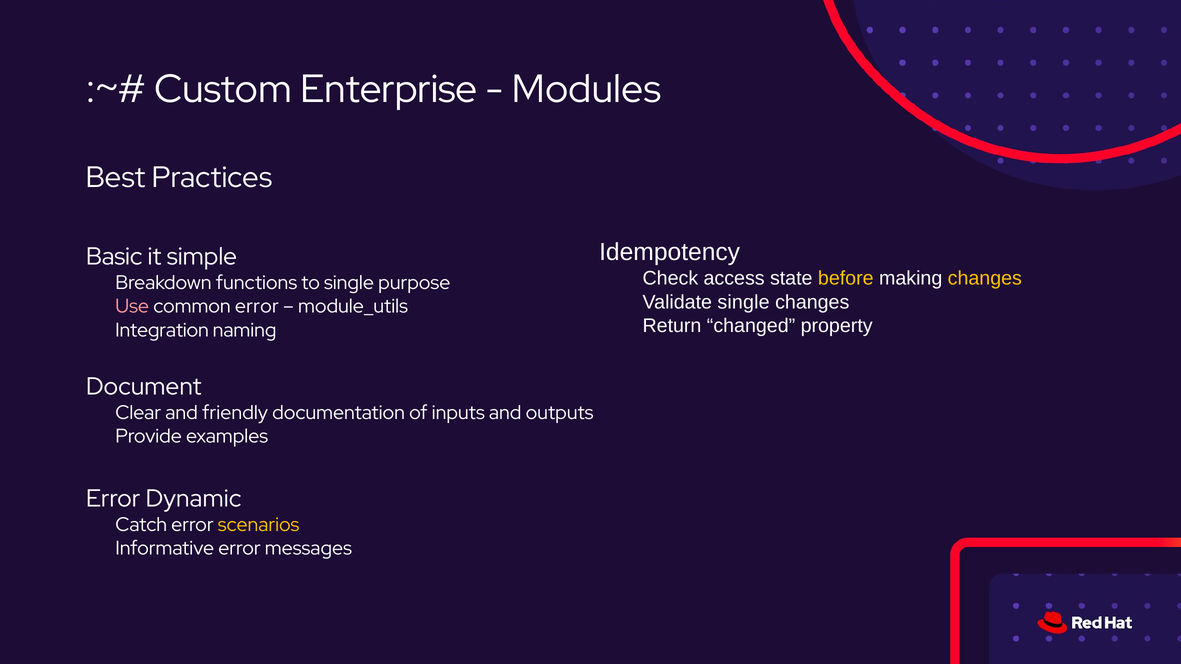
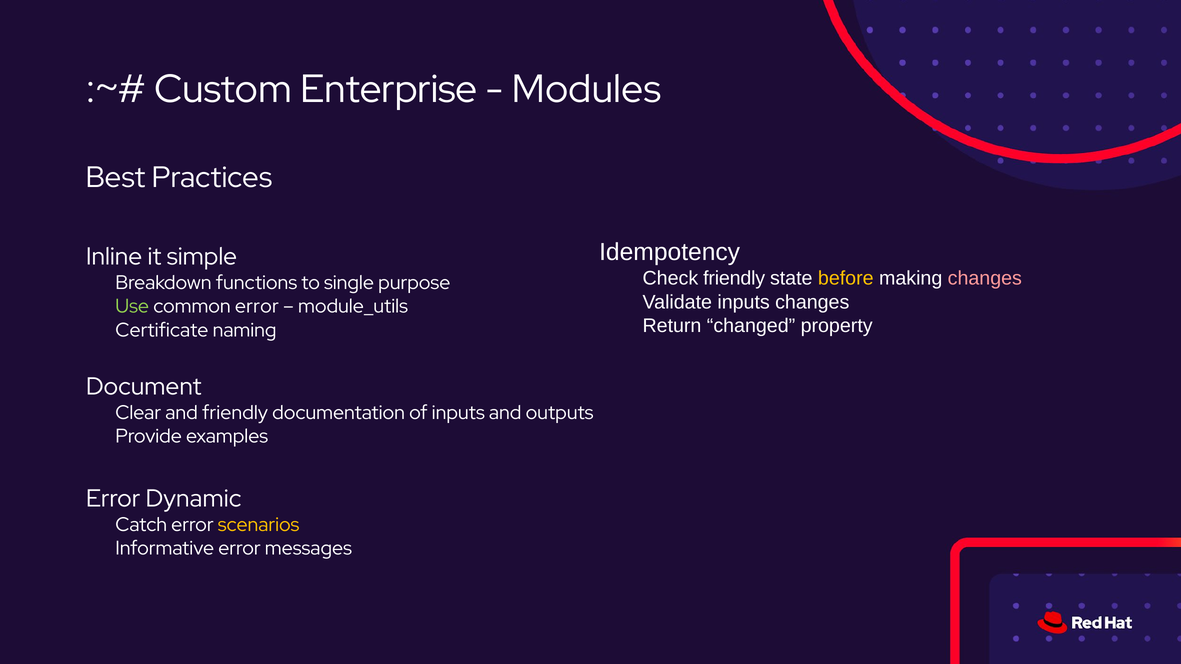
Basic: Basic -> Inline (114, 257)
Check access: access -> friendly (734, 279)
changes colour: yellow -> pink (985, 279)
Validate single: single -> inputs (744, 302)
Use colour: pink -> light green (132, 307)
Integration: Integration -> Certificate (162, 330)
